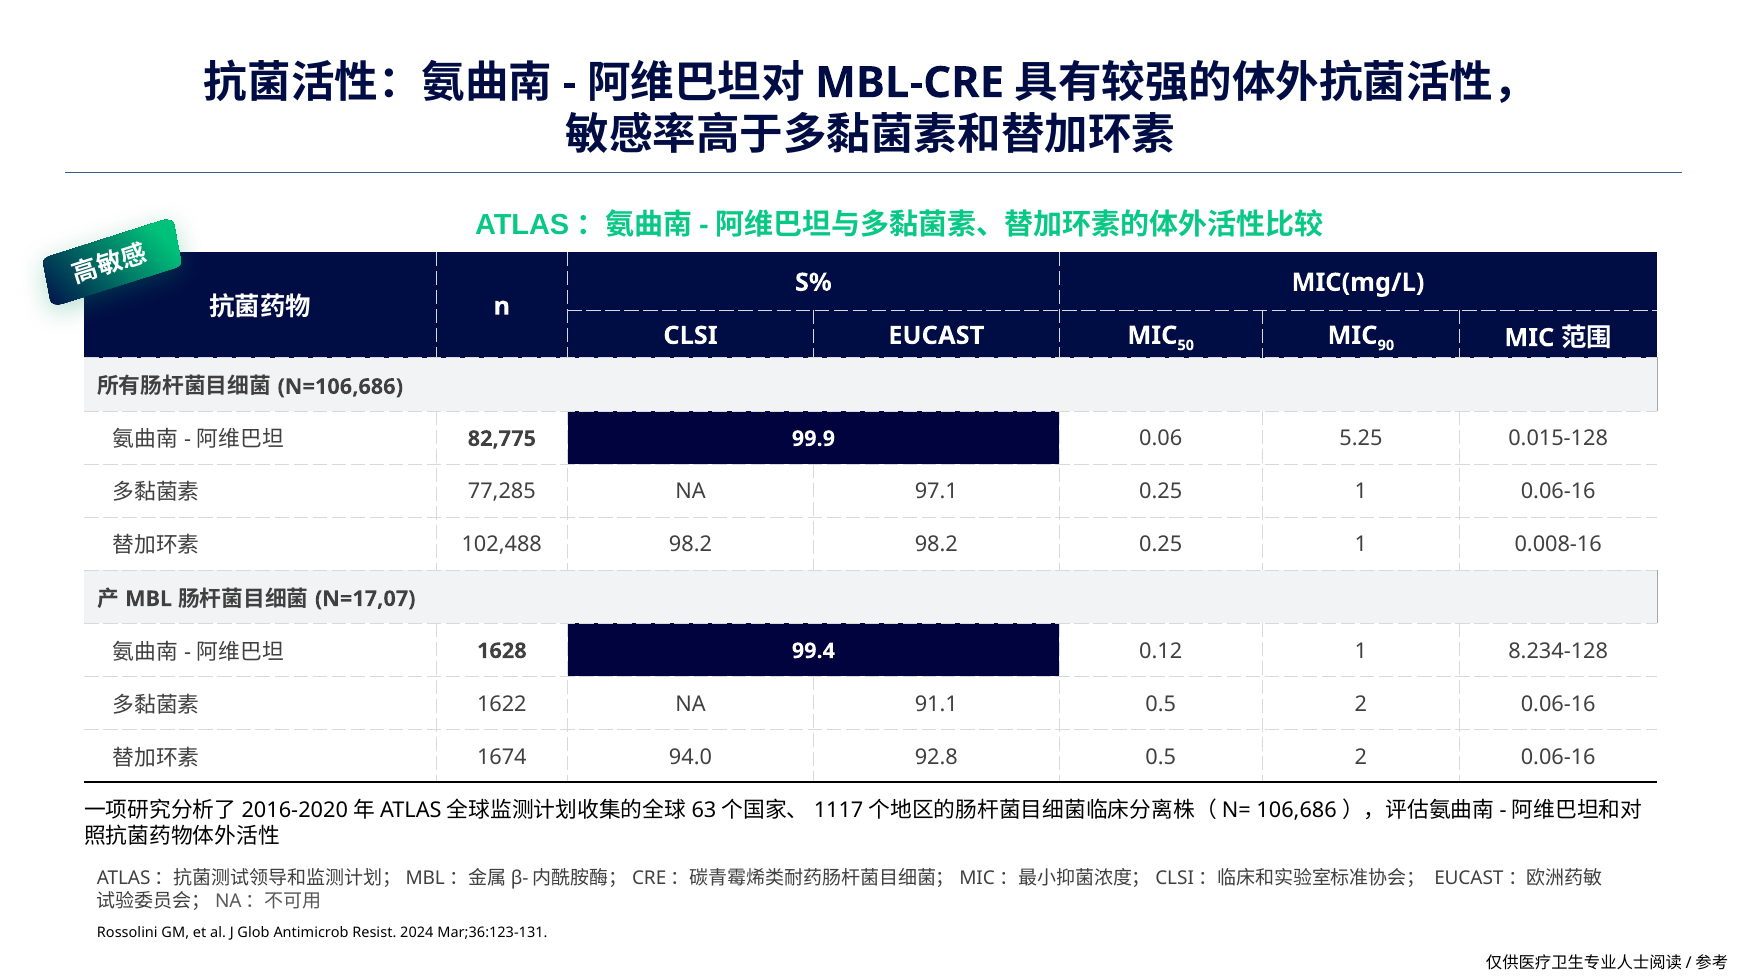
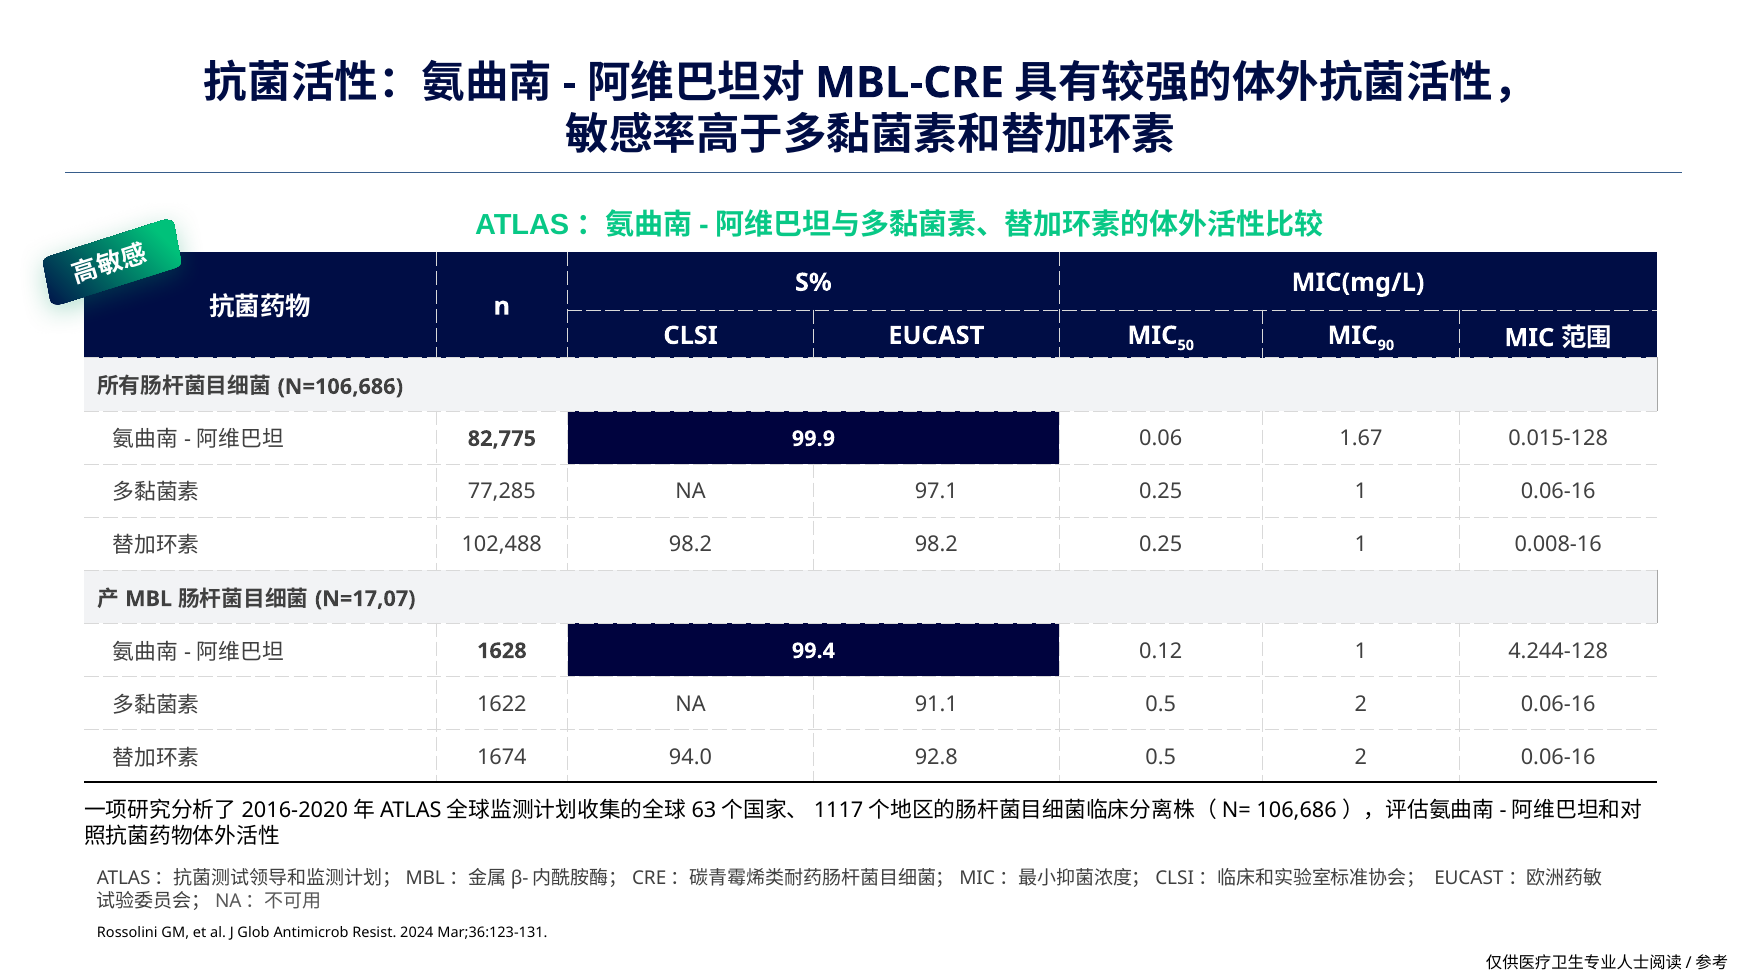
5.25: 5.25 -> 1.67 (1361, 439)
8.234-128: 8.234-128 -> 4.244-128 (1558, 651)
